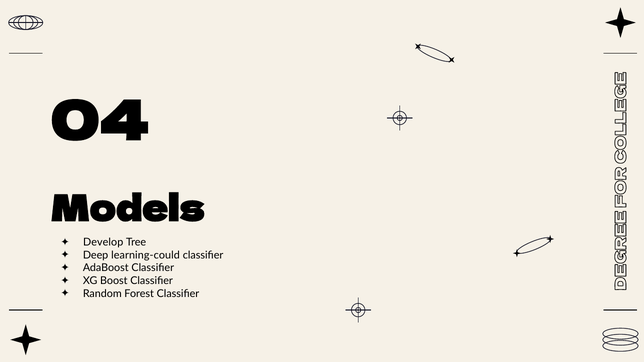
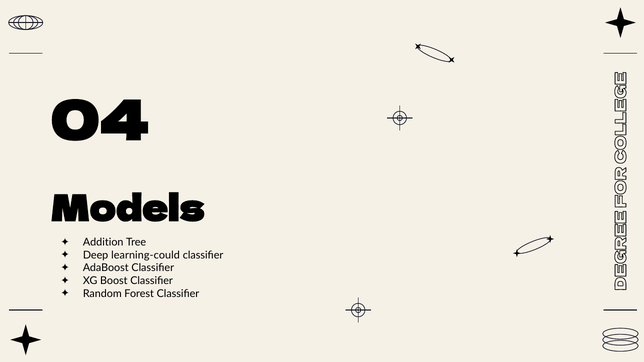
Develop: Develop -> Addition (103, 242)
